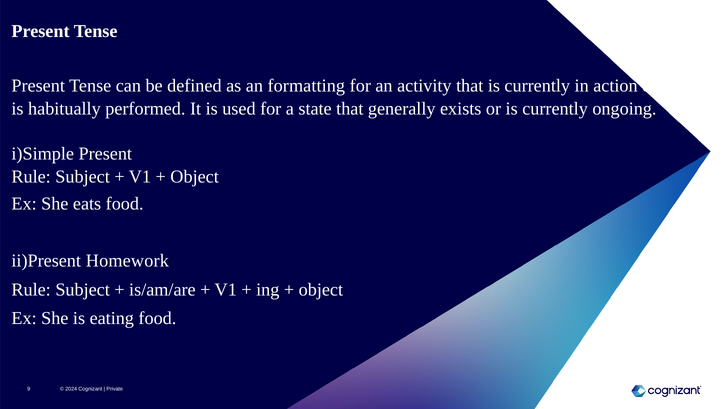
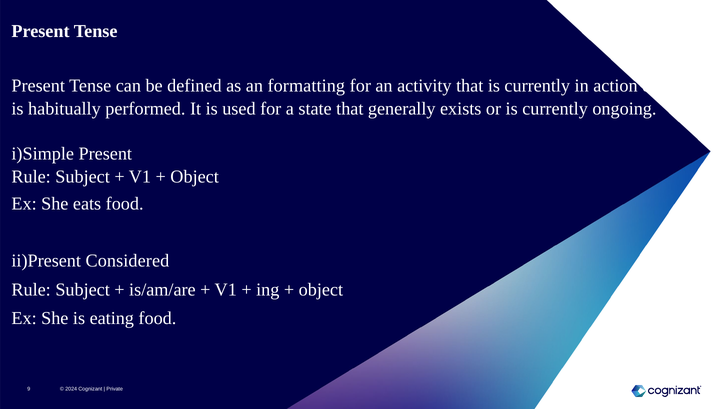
Homework: Homework -> Considered (127, 261)
